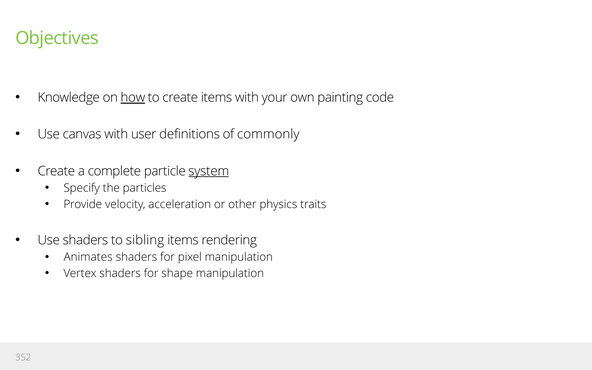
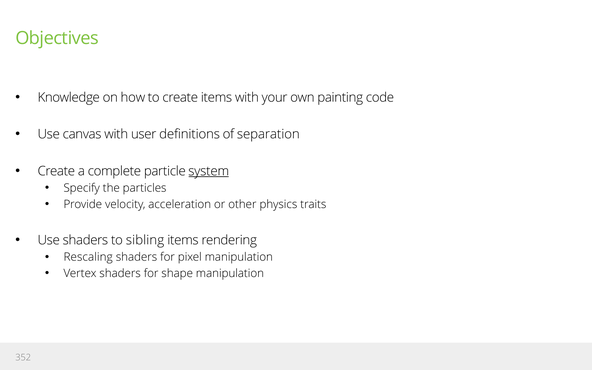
how underline: present -> none (133, 98)
commonly: commonly -> separation (268, 134)
Animates: Animates -> Rescaling (88, 257)
